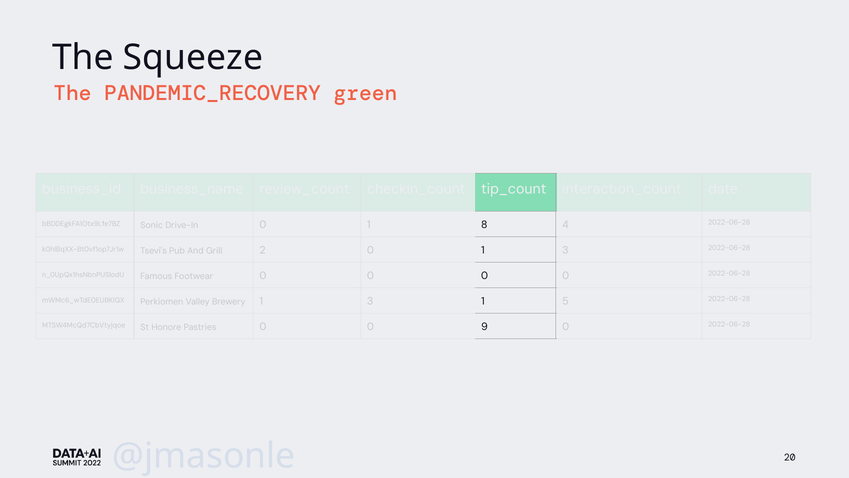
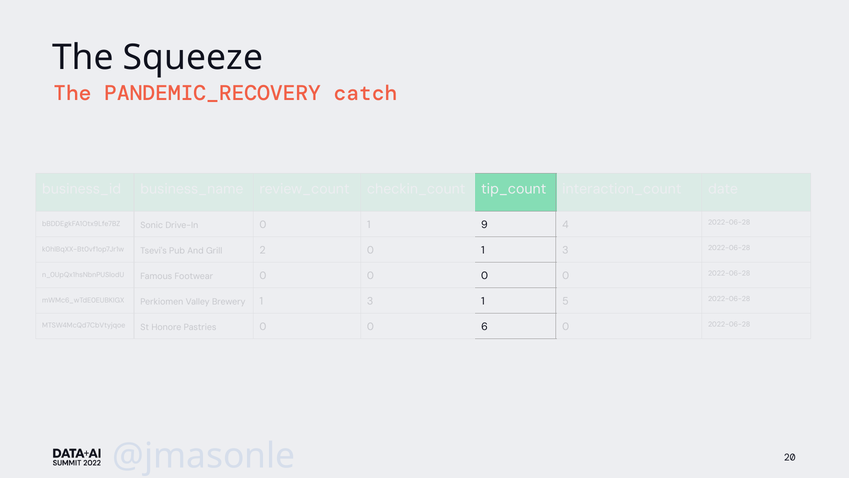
green: green -> catch (365, 93)
8: 8 -> 9 (484, 225)
9: 9 -> 6 (485, 326)
